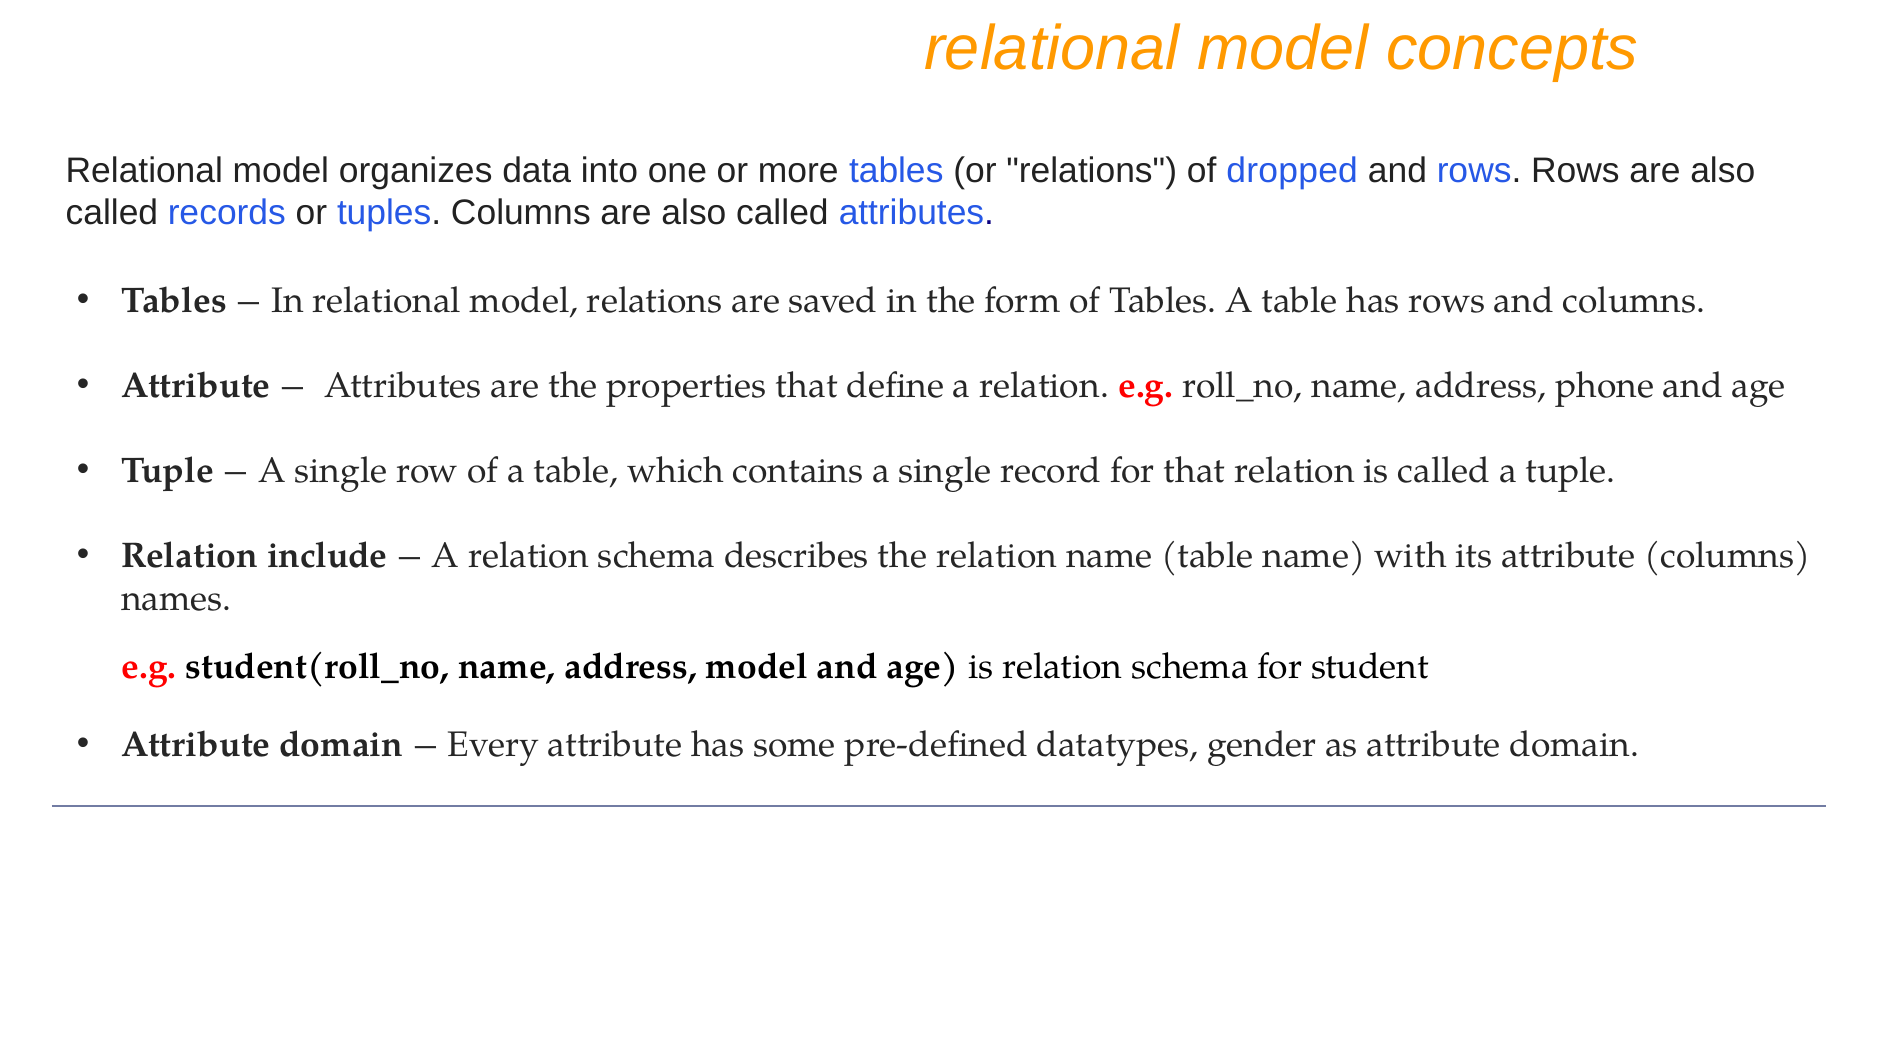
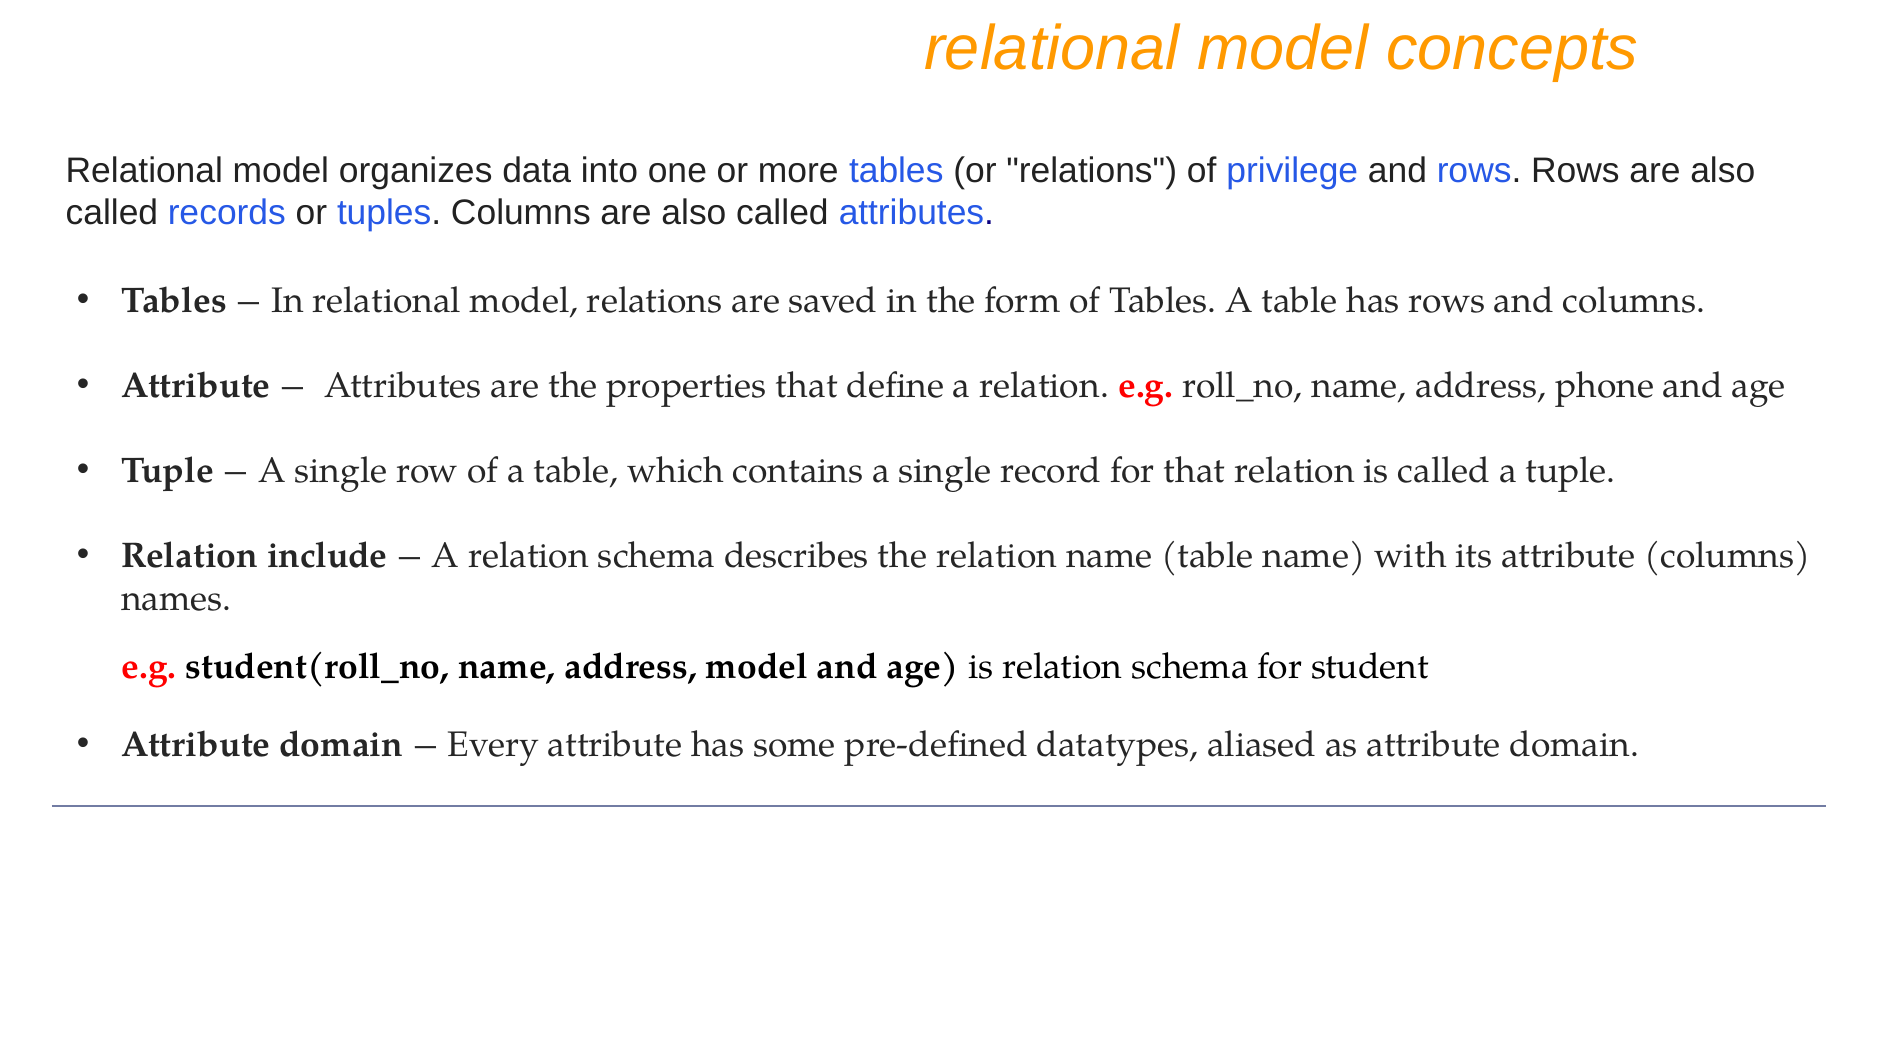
dropped: dropped -> privilege (1292, 170)
gender: gender -> aliased (1262, 745)
